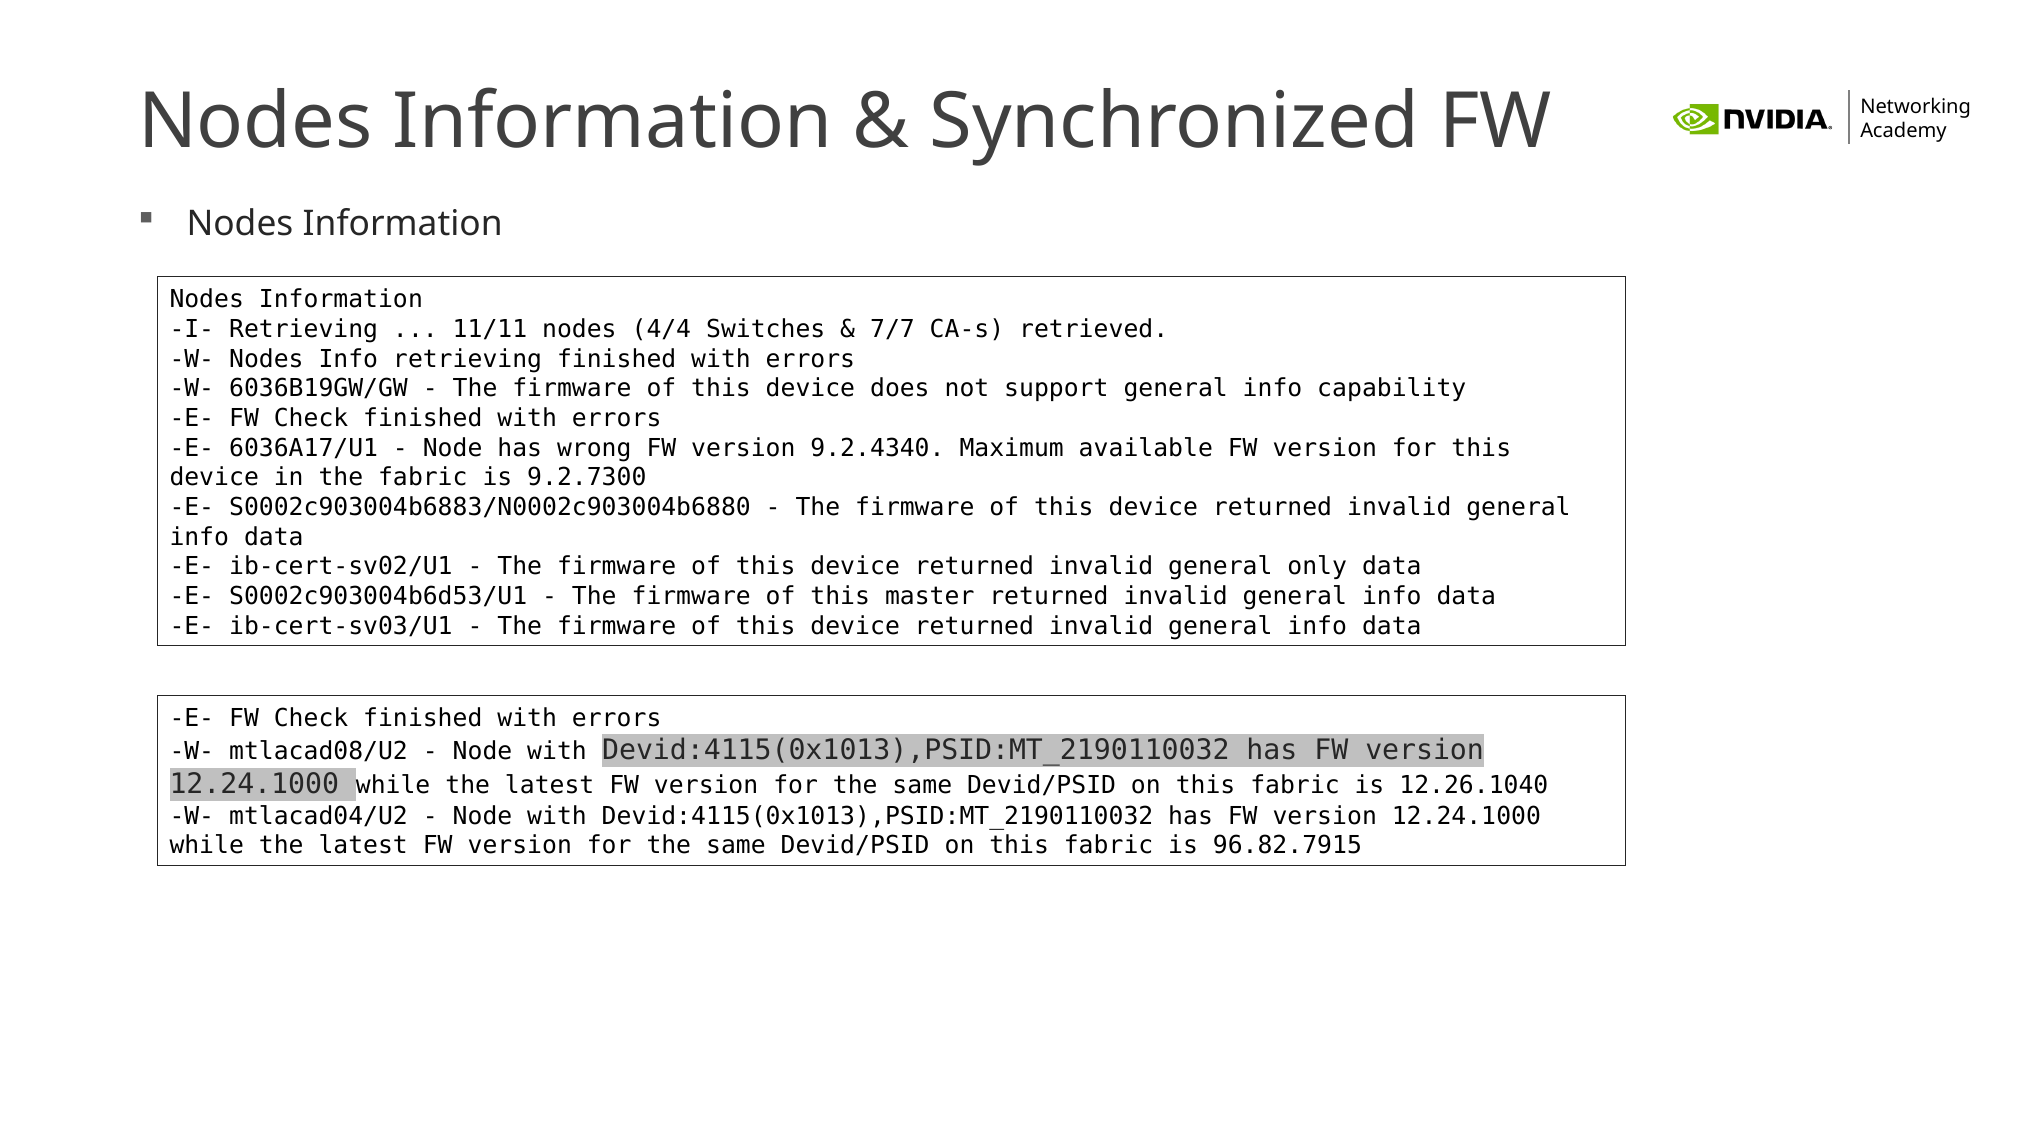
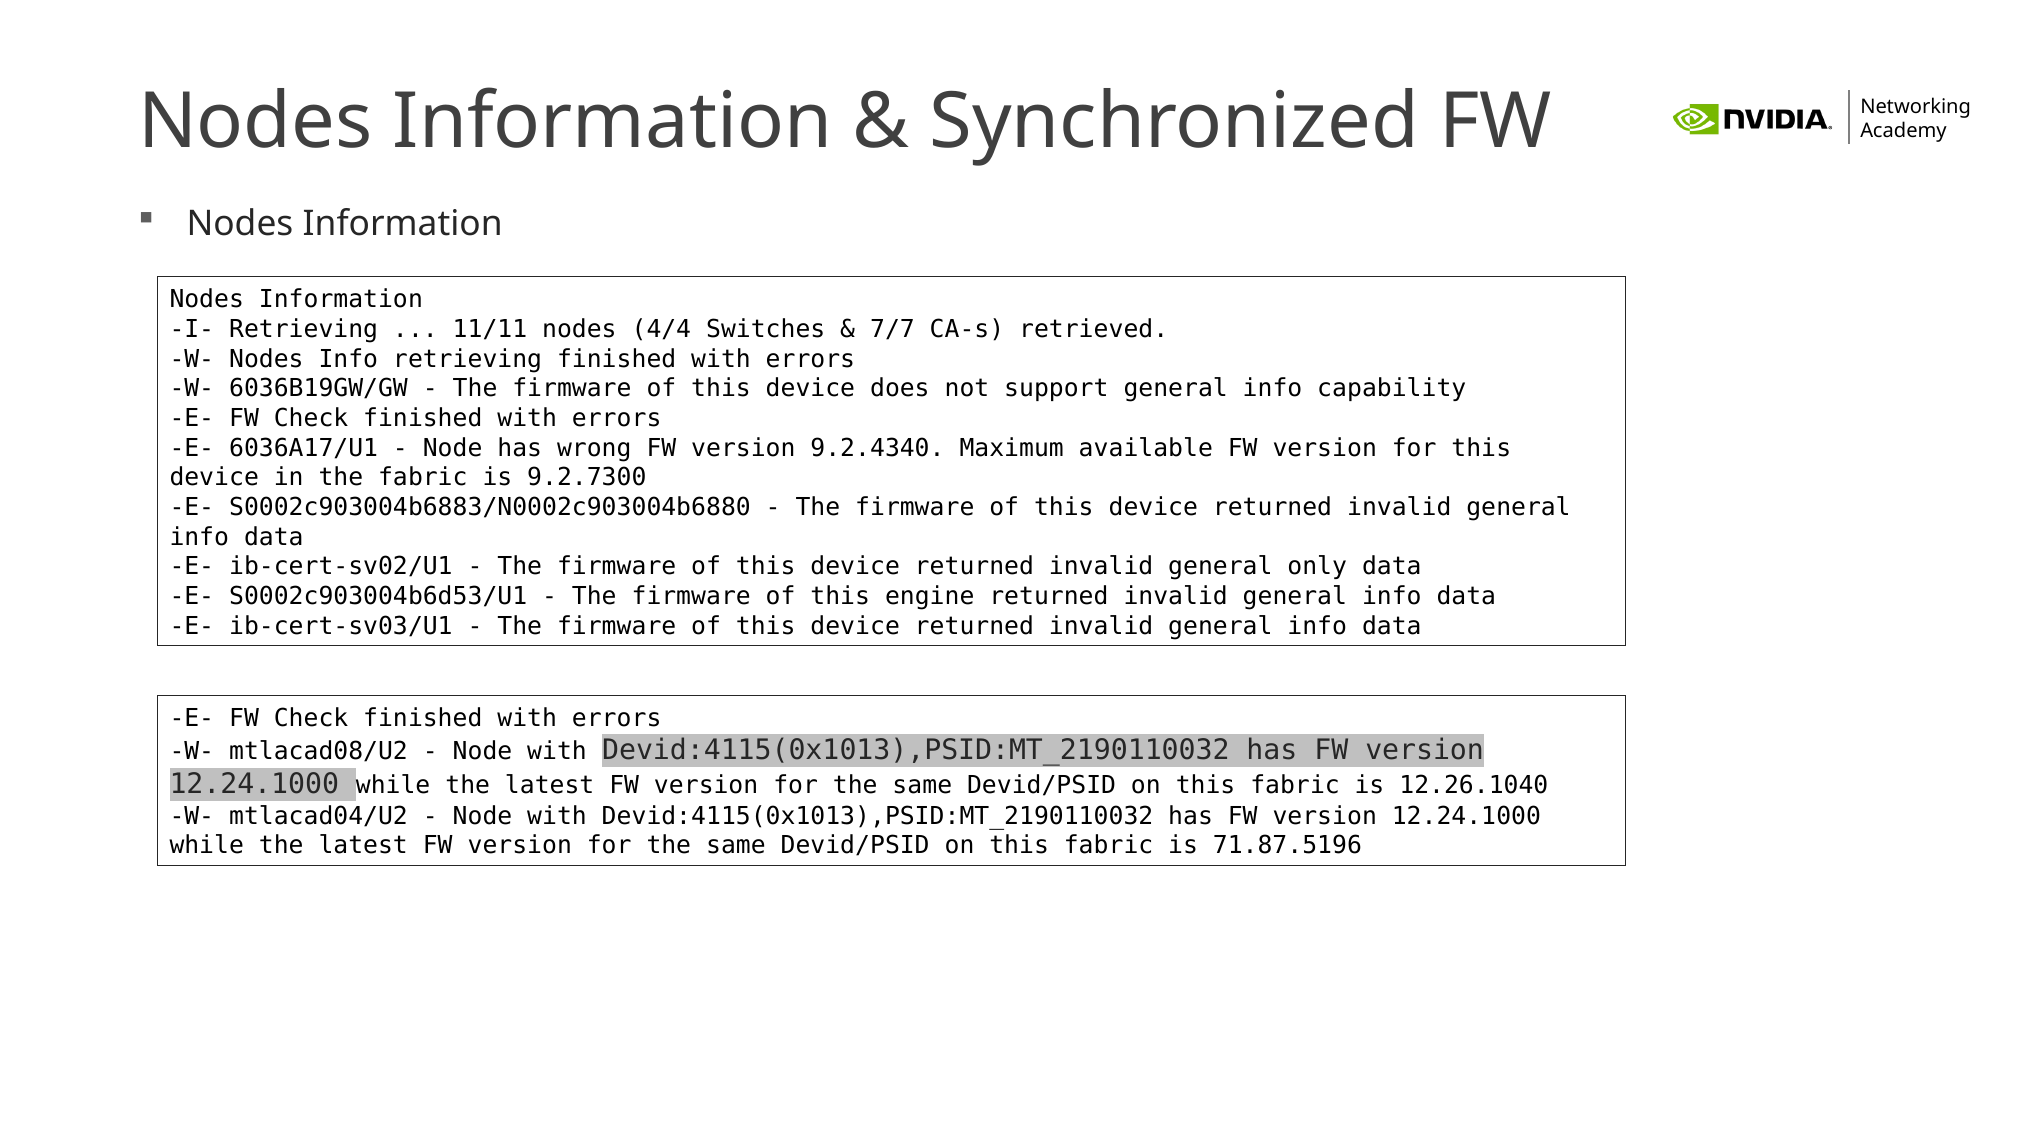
master: master -> engine (930, 596)
96.82.7915: 96.82.7915 -> 71.87.5196 (1287, 846)
